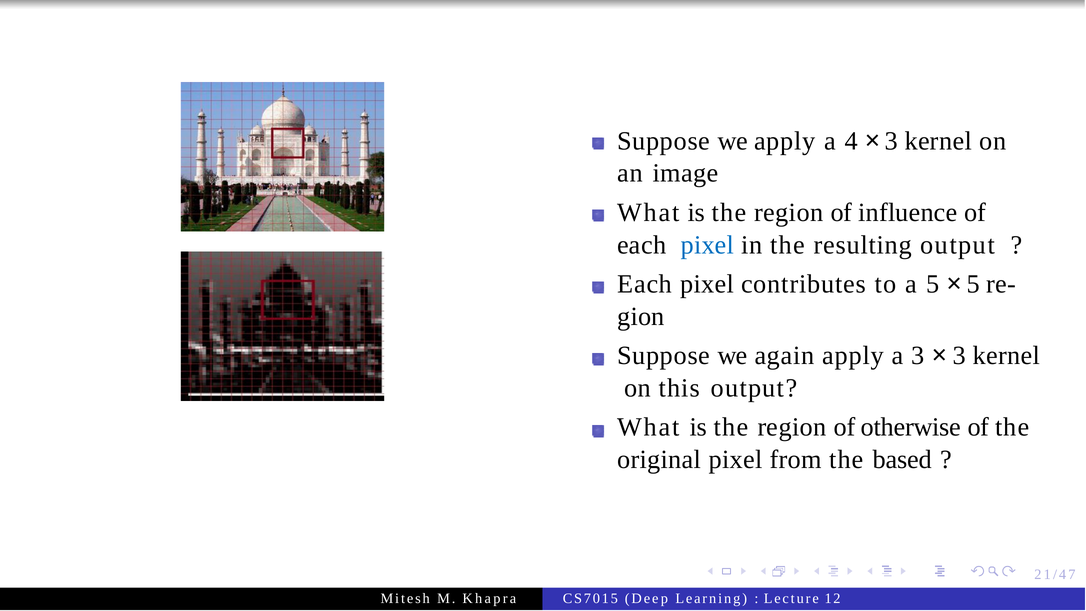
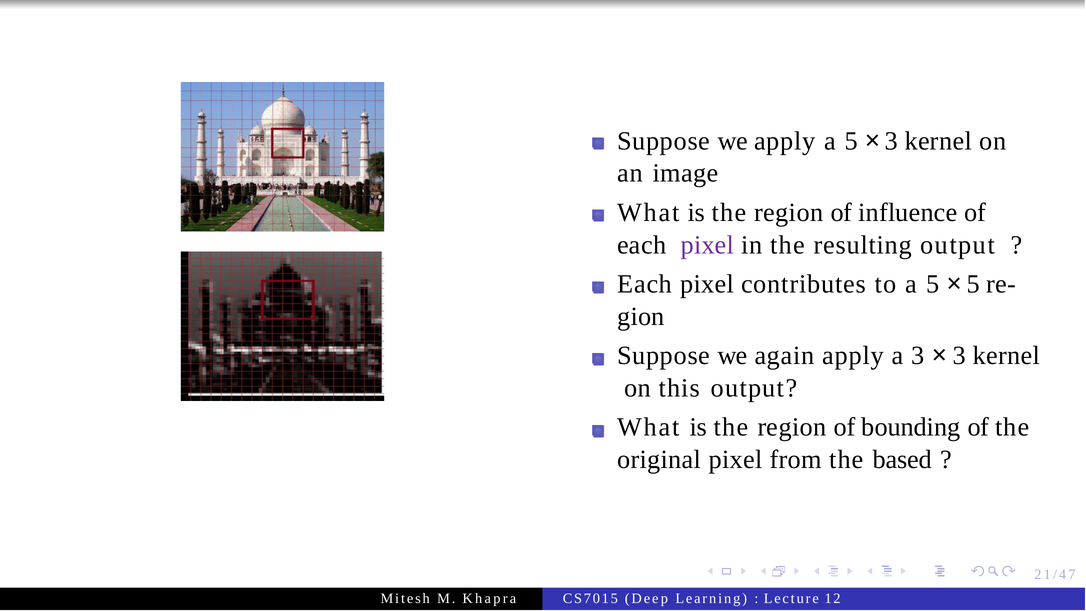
apply a 4: 4 -> 5 (851, 141)
pixel colour: blue -> purple (707, 245)
otherwise: otherwise -> bounding (911, 427)
